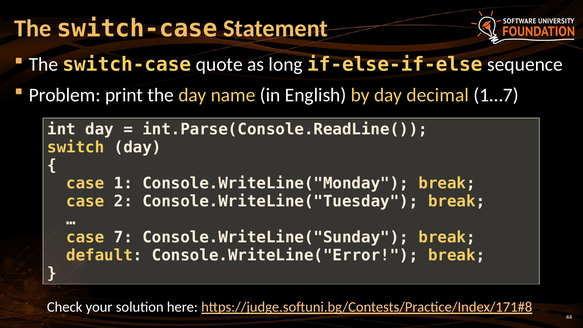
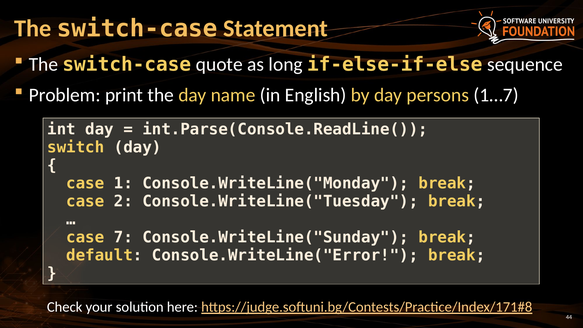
decimal: decimal -> persons (438, 95)
